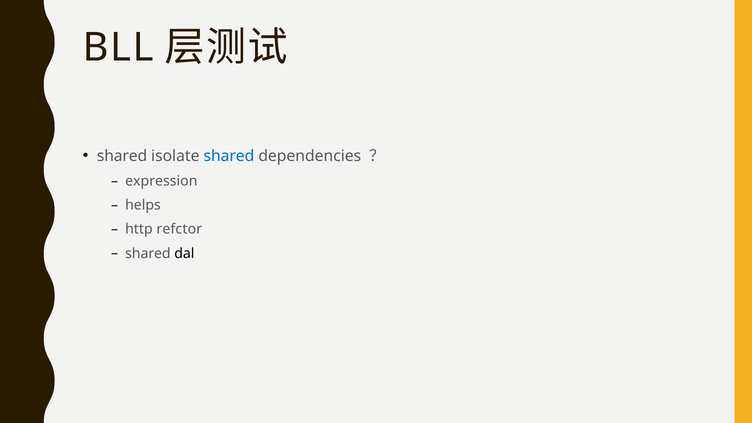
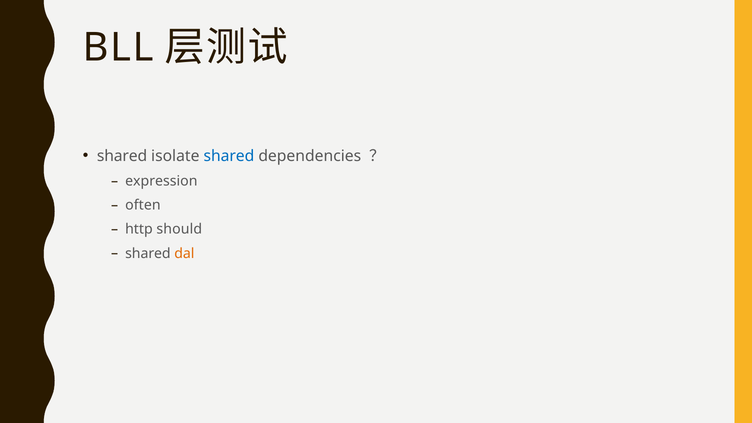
helps: helps -> often (143, 205)
refctor: refctor -> should (179, 229)
dal colour: black -> orange (184, 253)
